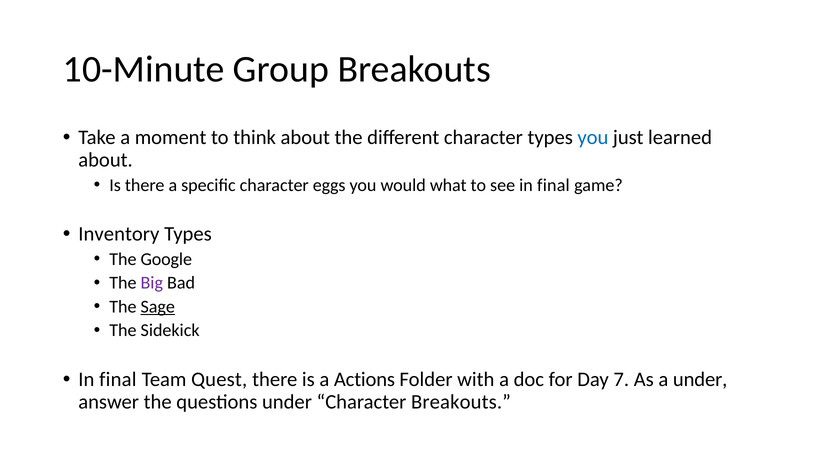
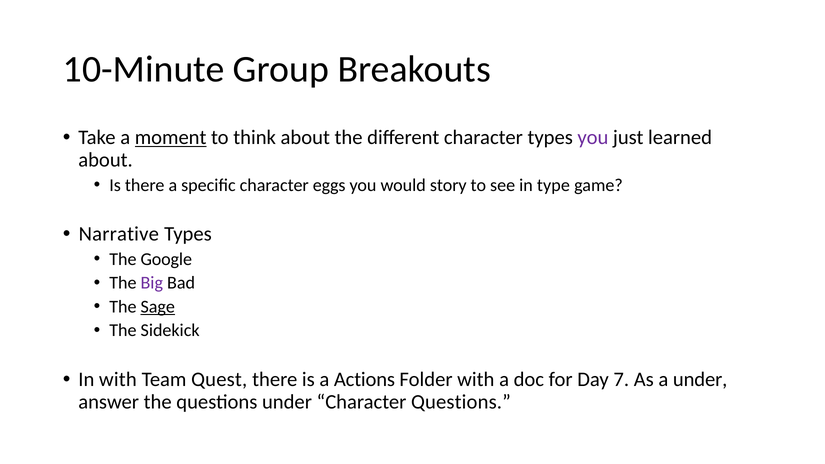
moment underline: none -> present (171, 138)
you colour: blue -> purple (593, 138)
what: what -> story (448, 185)
see in final: final -> type (553, 185)
Inventory: Inventory -> Narrative (119, 234)
final: final -> with (118, 379)
Character Breakouts: Breakouts -> Questions (461, 402)
